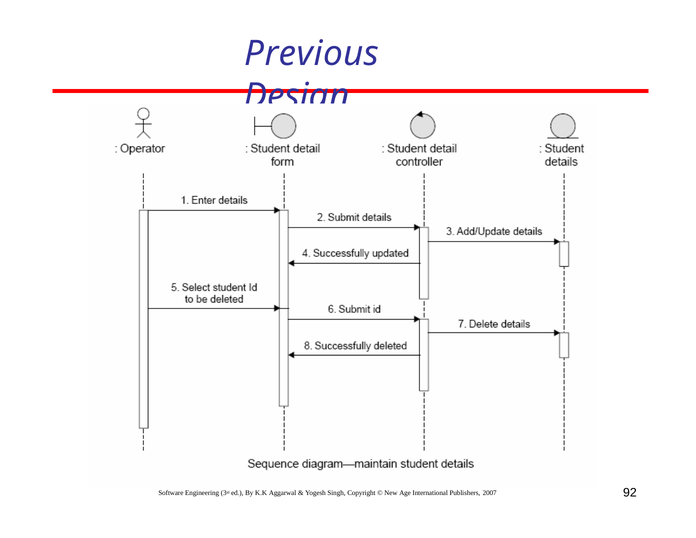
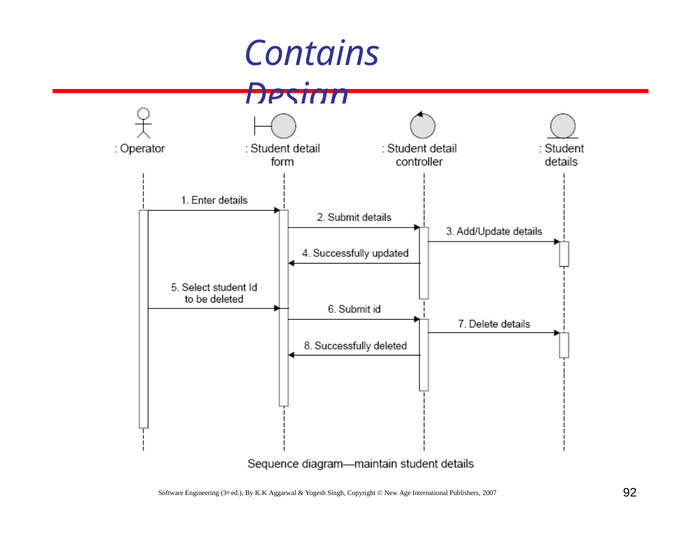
Previous: Previous -> Contains (312, 54)
